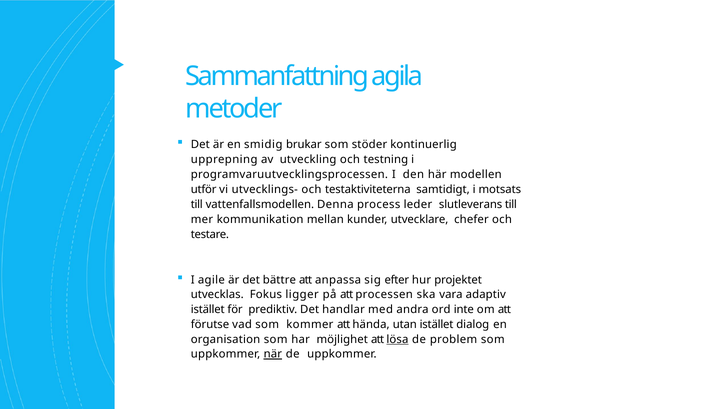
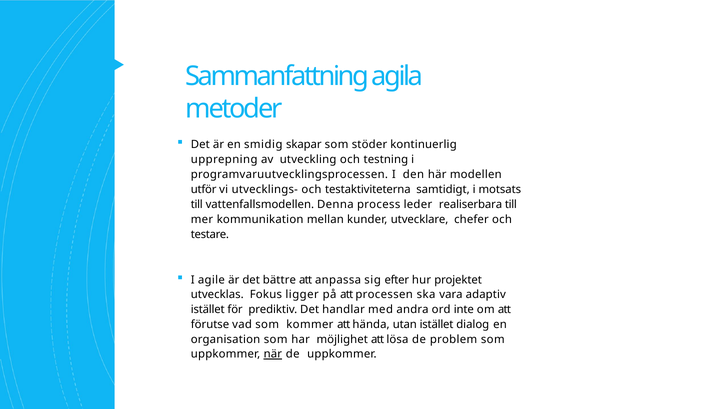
brukar: brukar -> skapar (304, 144)
slutleverans: slutleverans -> realiserbara (471, 204)
lösa underline: present -> none (397, 339)
